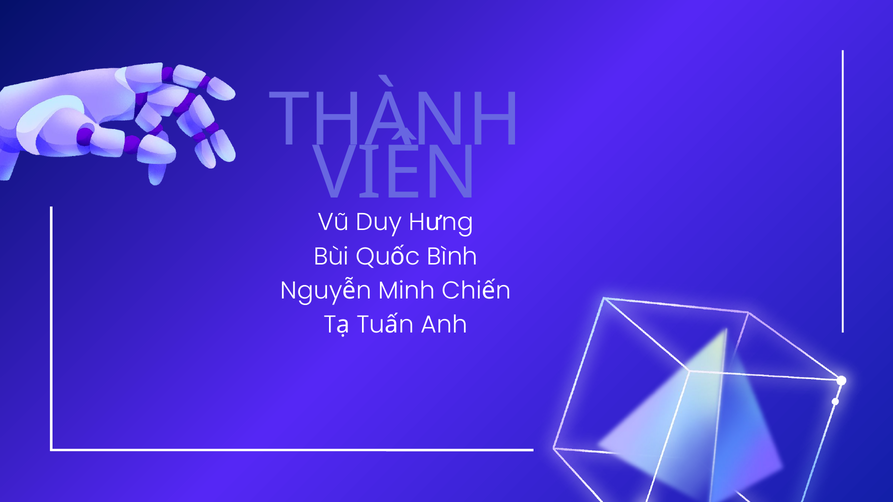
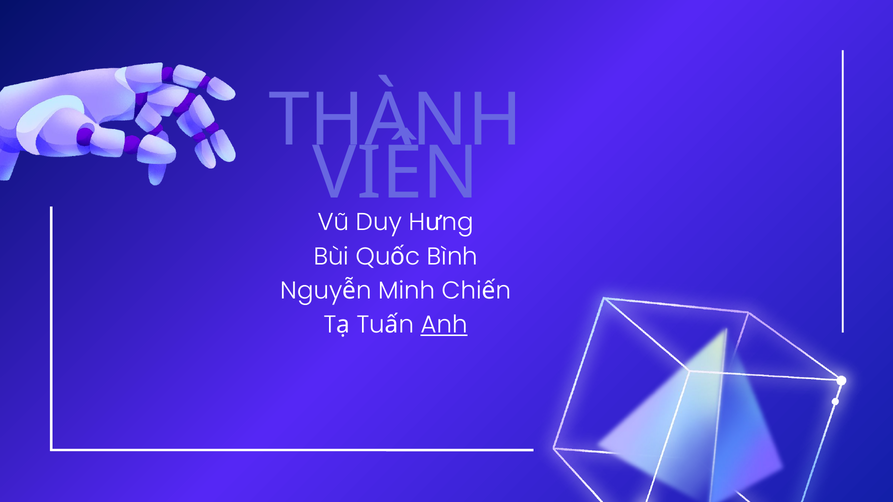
Anh underline: none -> present (444, 325)
